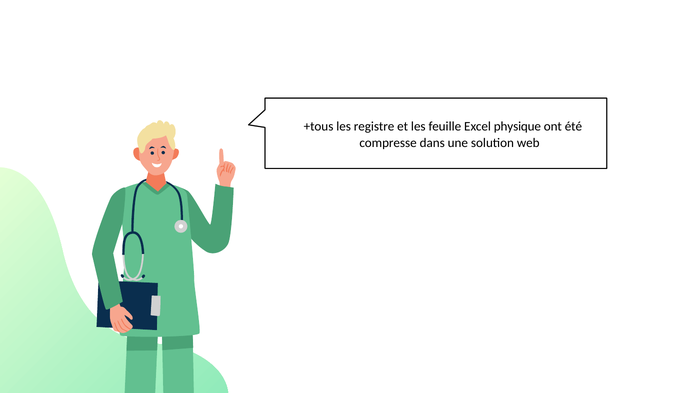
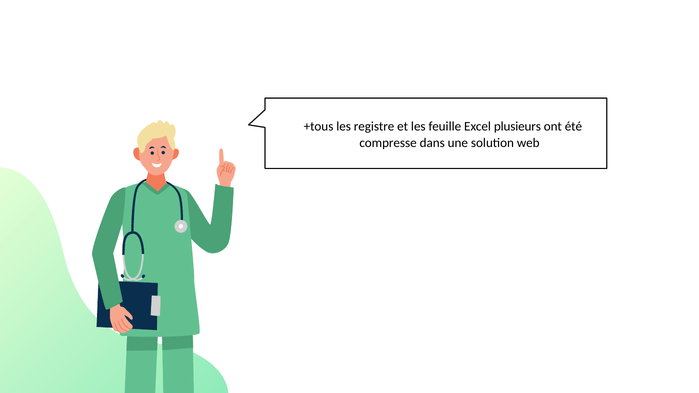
physique: physique -> plusieurs (517, 126)
